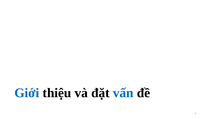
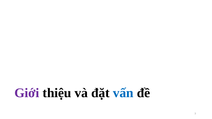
Giới colour: blue -> purple (27, 93)
